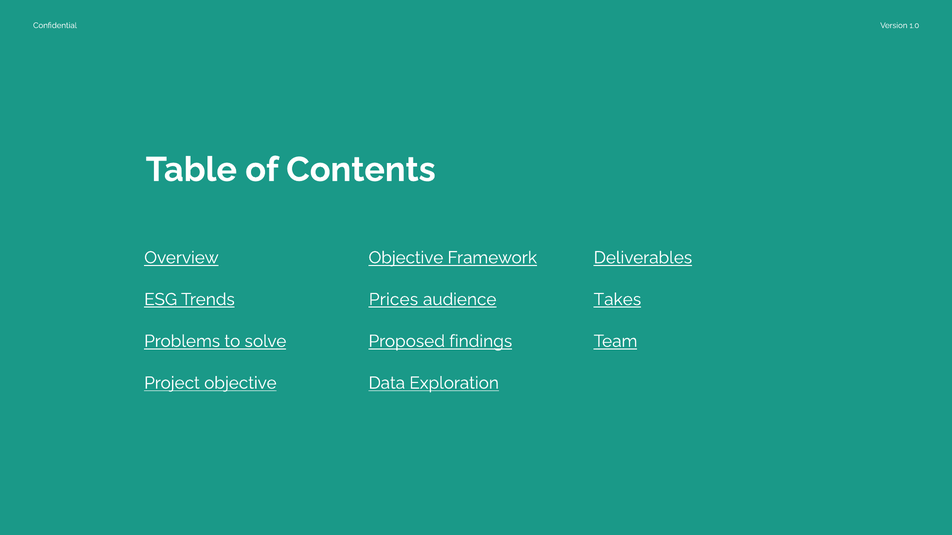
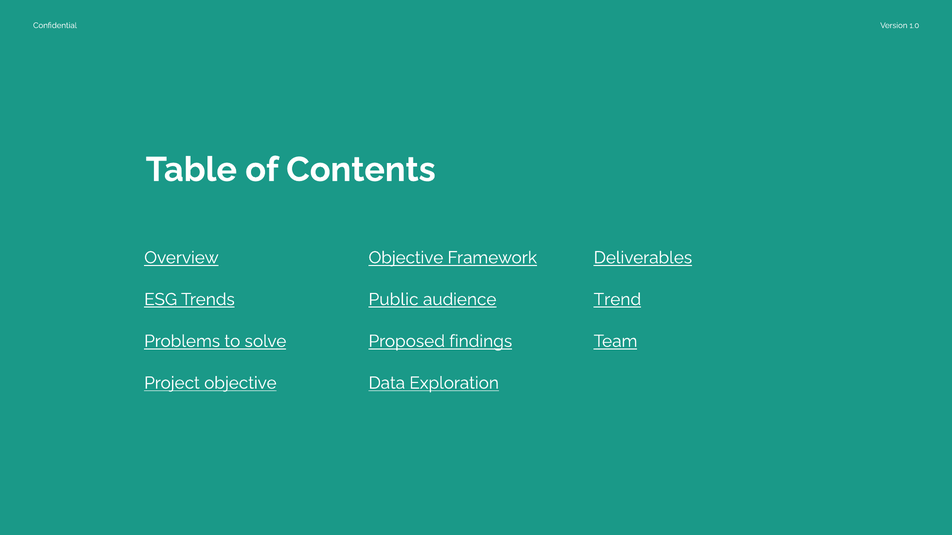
Prices: Prices -> Public (394, 300)
Takes: Takes -> Trend (617, 300)
